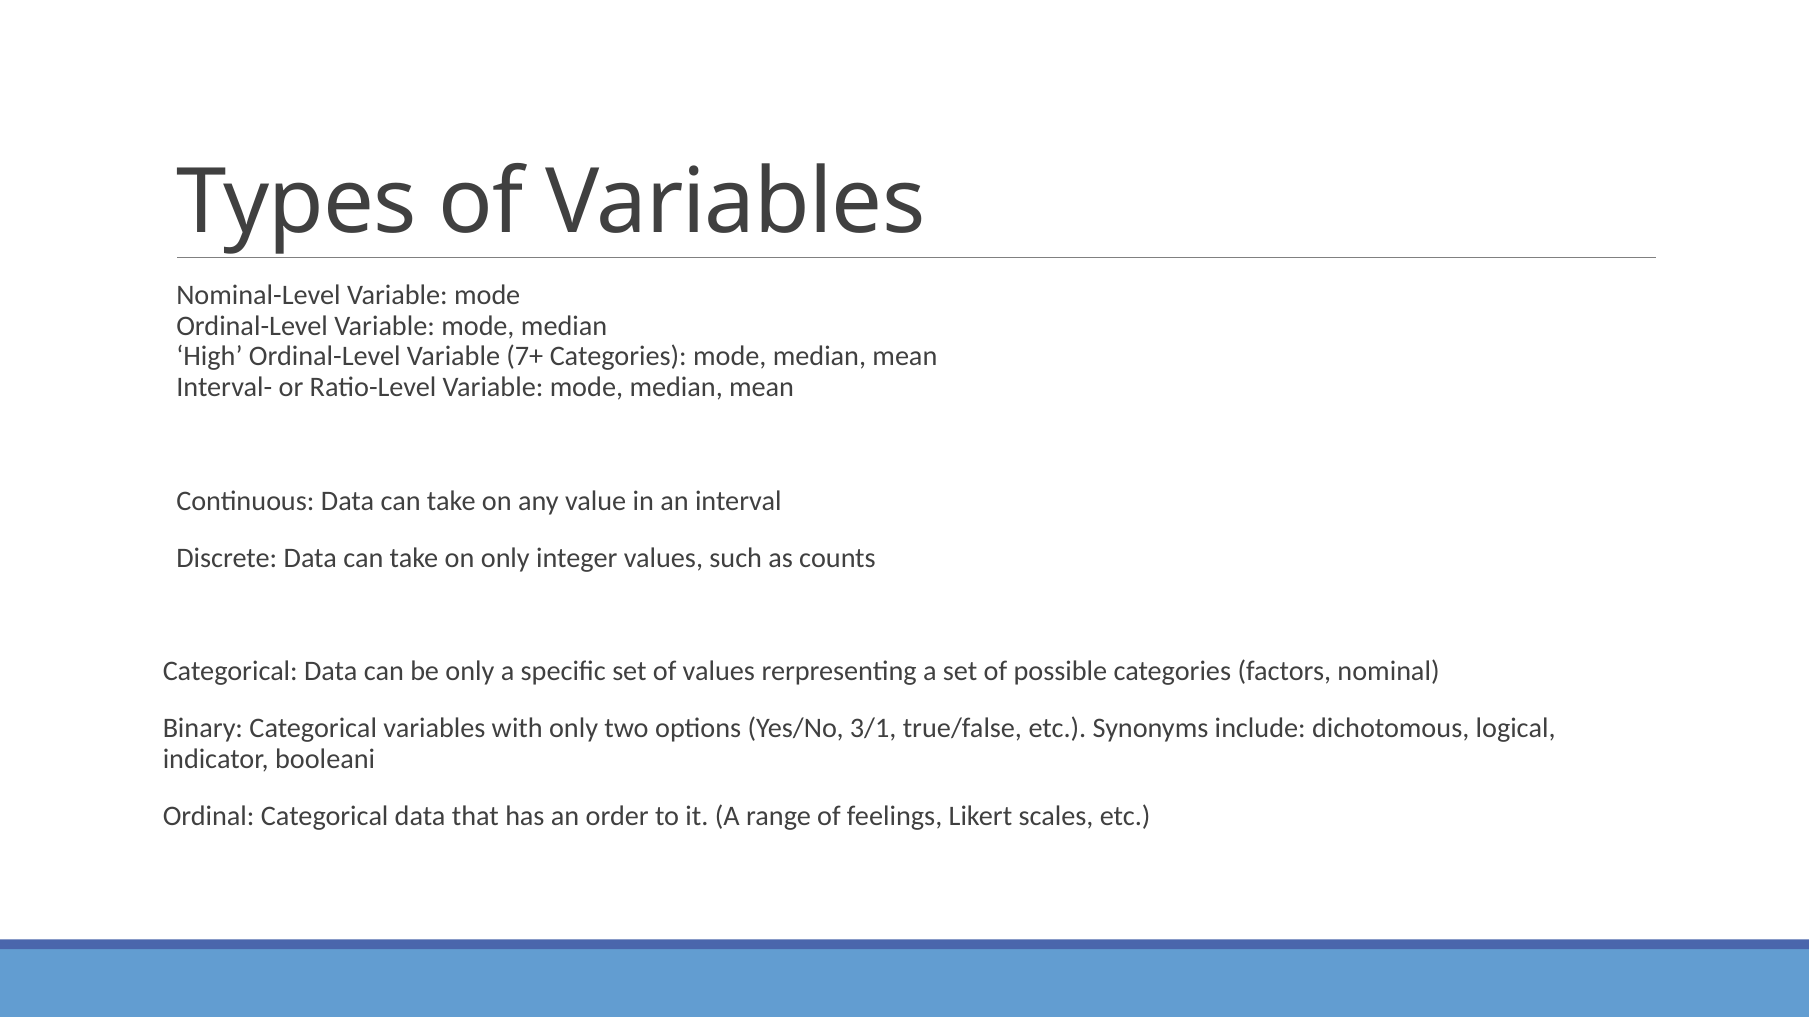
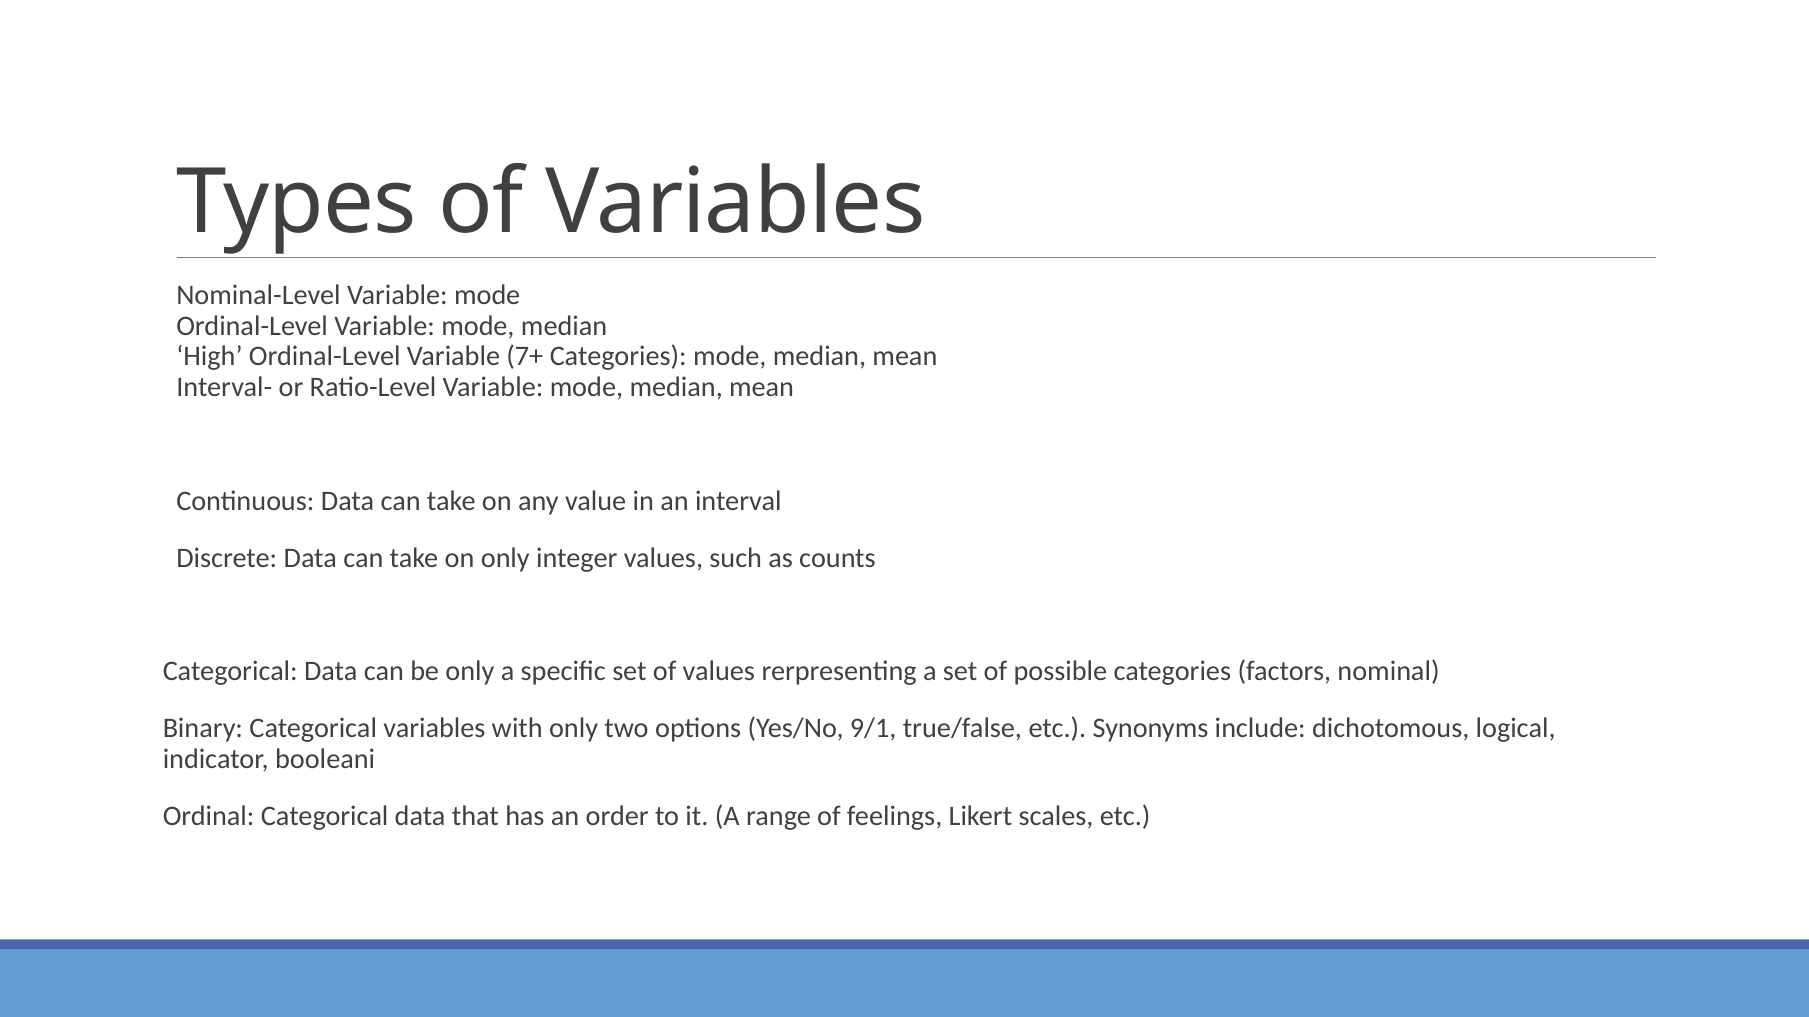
3/1: 3/1 -> 9/1 (873, 729)
